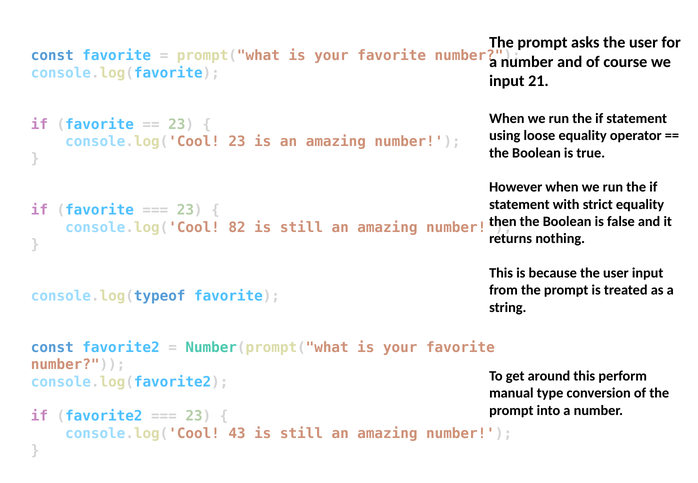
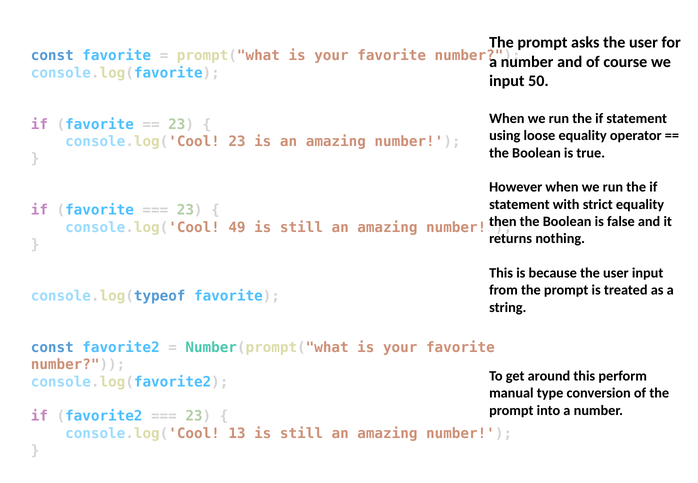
21: 21 -> 50 (538, 81)
82: 82 -> 49 (237, 227)
43: 43 -> 13 (237, 434)
